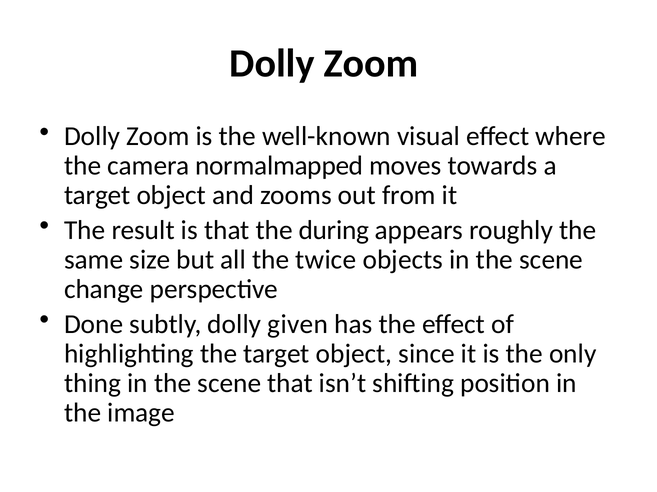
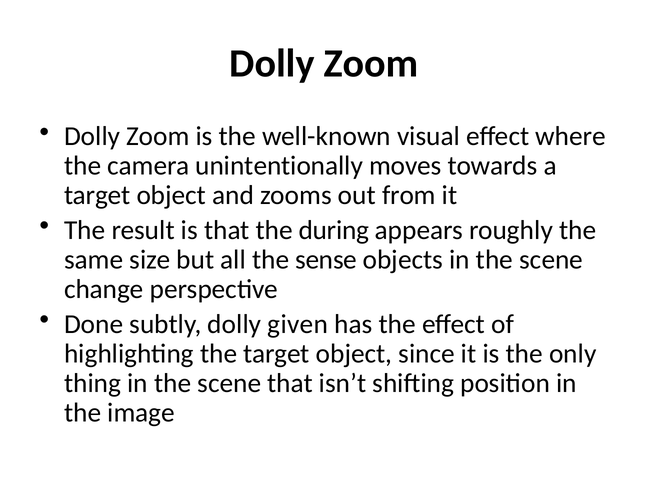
normalmapped: normalmapped -> unintentionally (279, 166)
twice: twice -> sense (326, 260)
